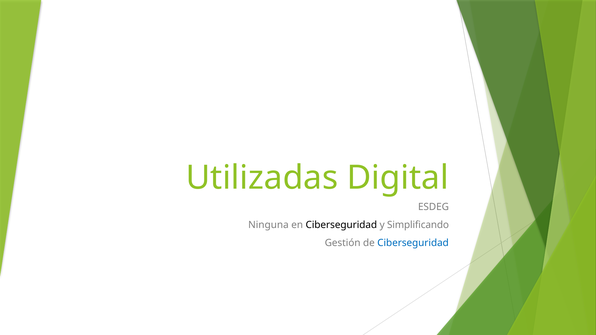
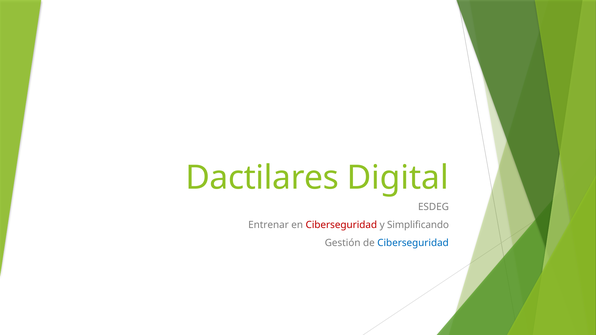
Utilizadas: Utilizadas -> Dactilares (262, 178)
Ninguna: Ninguna -> Entrenar (268, 225)
Ciberseguridad colour: black -> red (341, 225)
